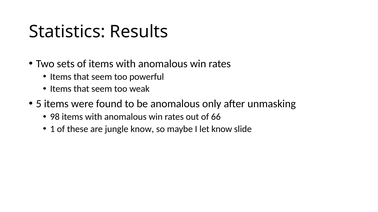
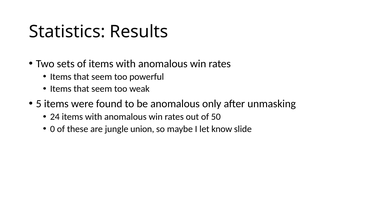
98: 98 -> 24 (55, 117)
66: 66 -> 50 (216, 117)
1: 1 -> 0 (52, 129)
jungle know: know -> union (142, 129)
